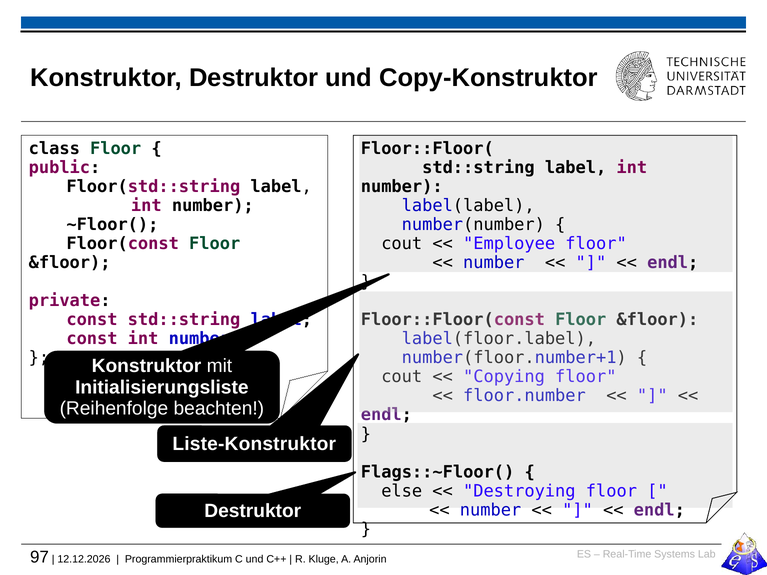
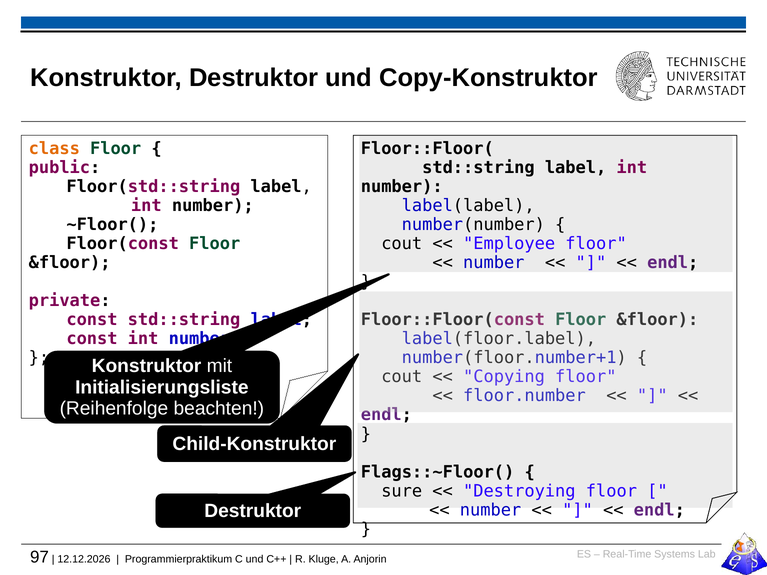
class colour: black -> orange (54, 149)
Liste-Konstruktor: Liste-Konstruktor -> Child-Konstruktor (254, 444)
else: else -> sure (402, 491)
